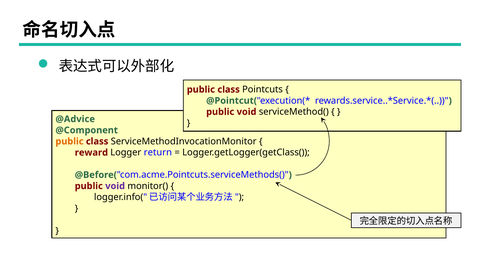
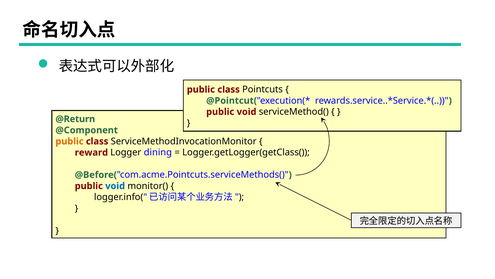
@Advice: @Advice -> @Return (75, 119)
return: return -> dining (158, 152)
void colour: purple -> blue (115, 186)
